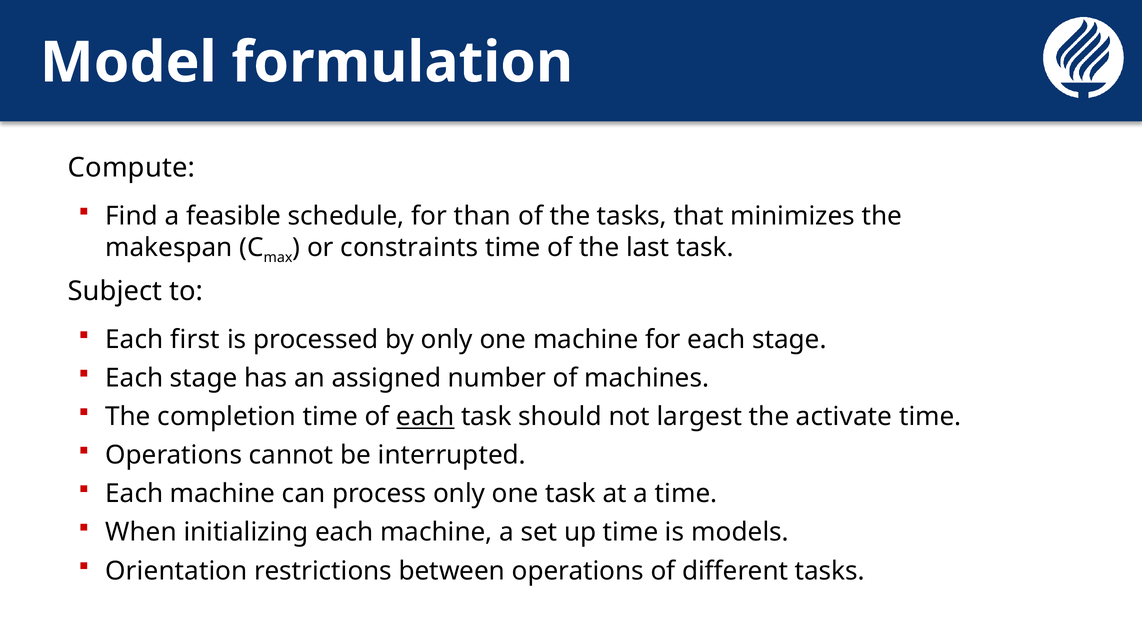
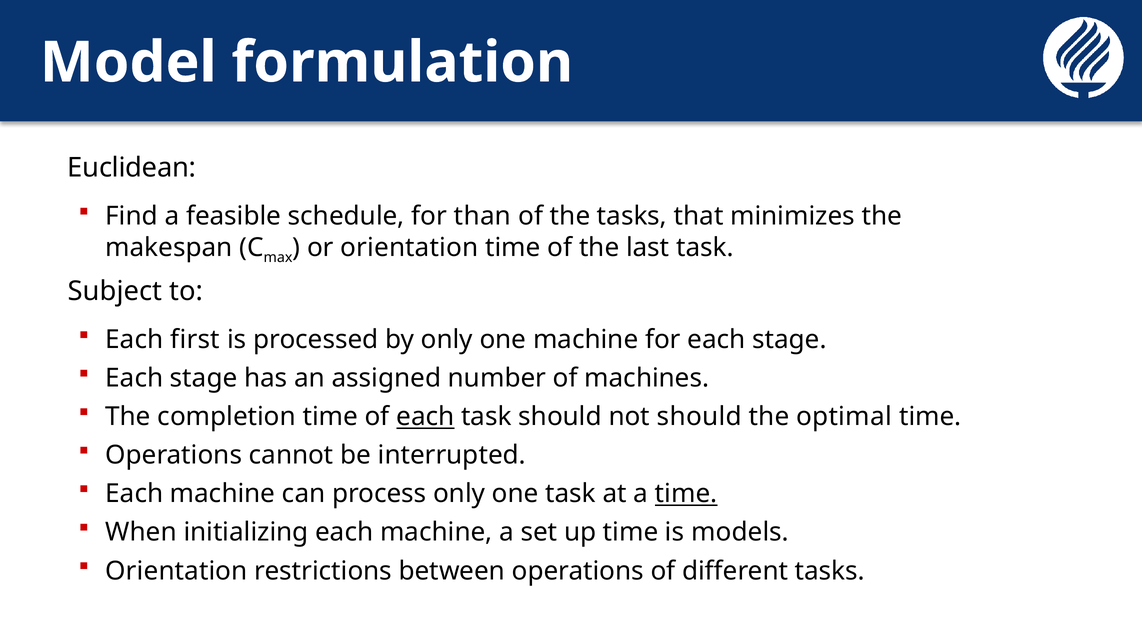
Compute: Compute -> Euclidean (132, 168)
or constraints: constraints -> orientation (409, 248)
not largest: largest -> should (699, 417)
activate: activate -> optimal (844, 417)
time underline: none -> present (686, 494)
